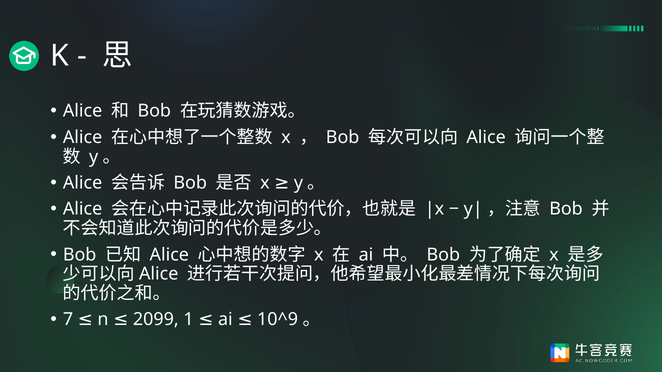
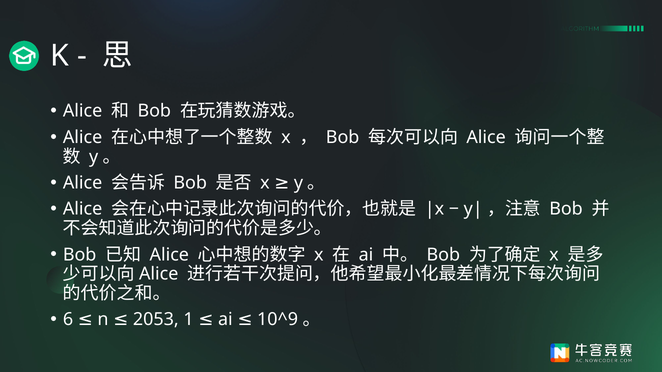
7: 7 -> 6 (68, 320)
2099: 2099 -> 2053 (156, 320)
